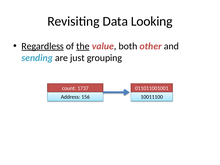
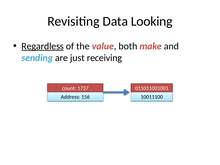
the underline: present -> none (83, 46)
other: other -> make (151, 46)
grouping: grouping -> receiving (104, 58)
